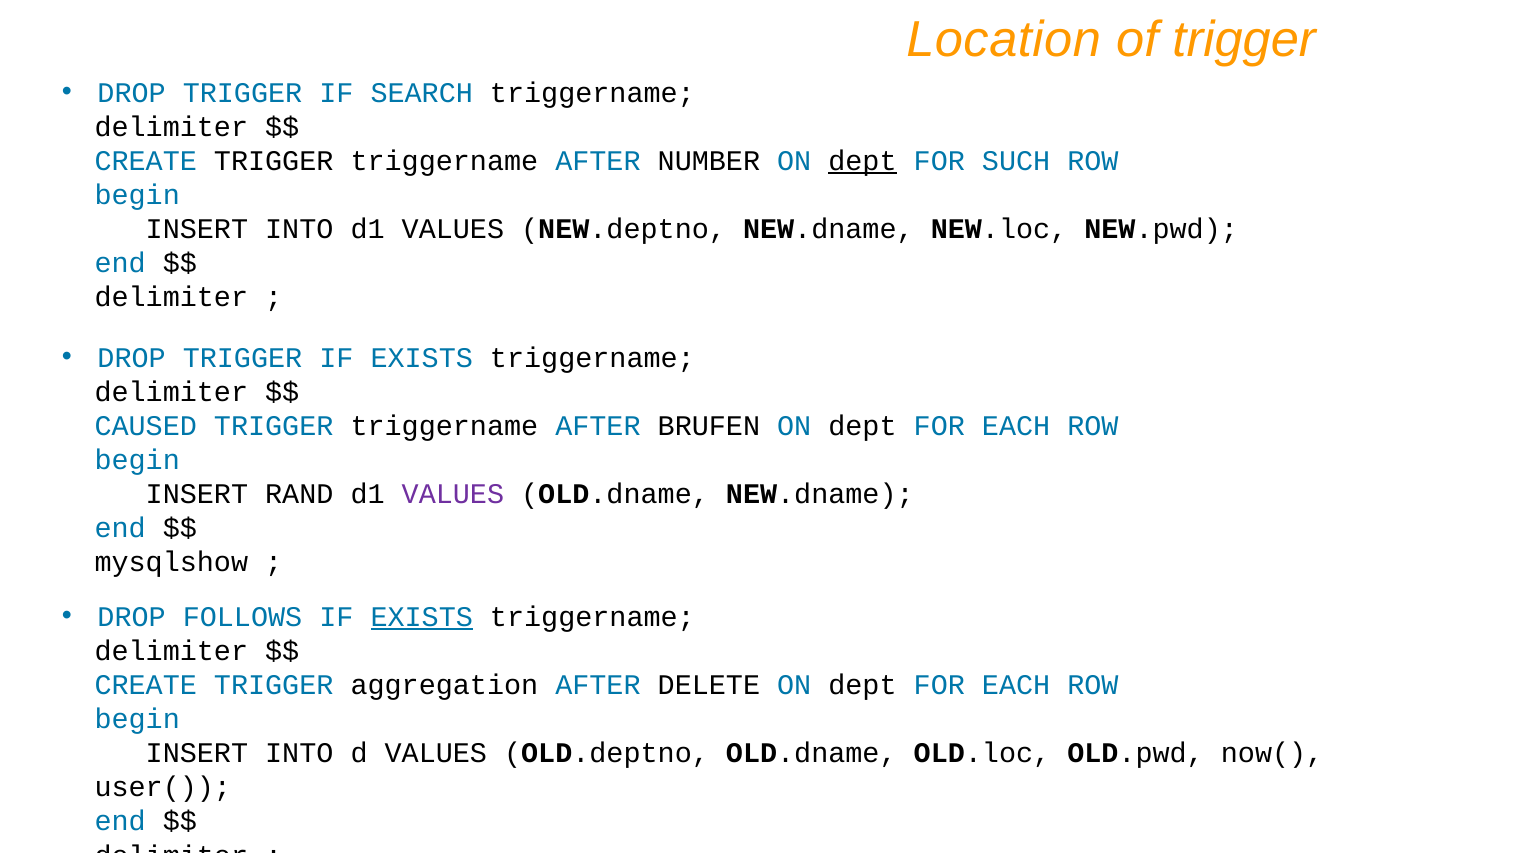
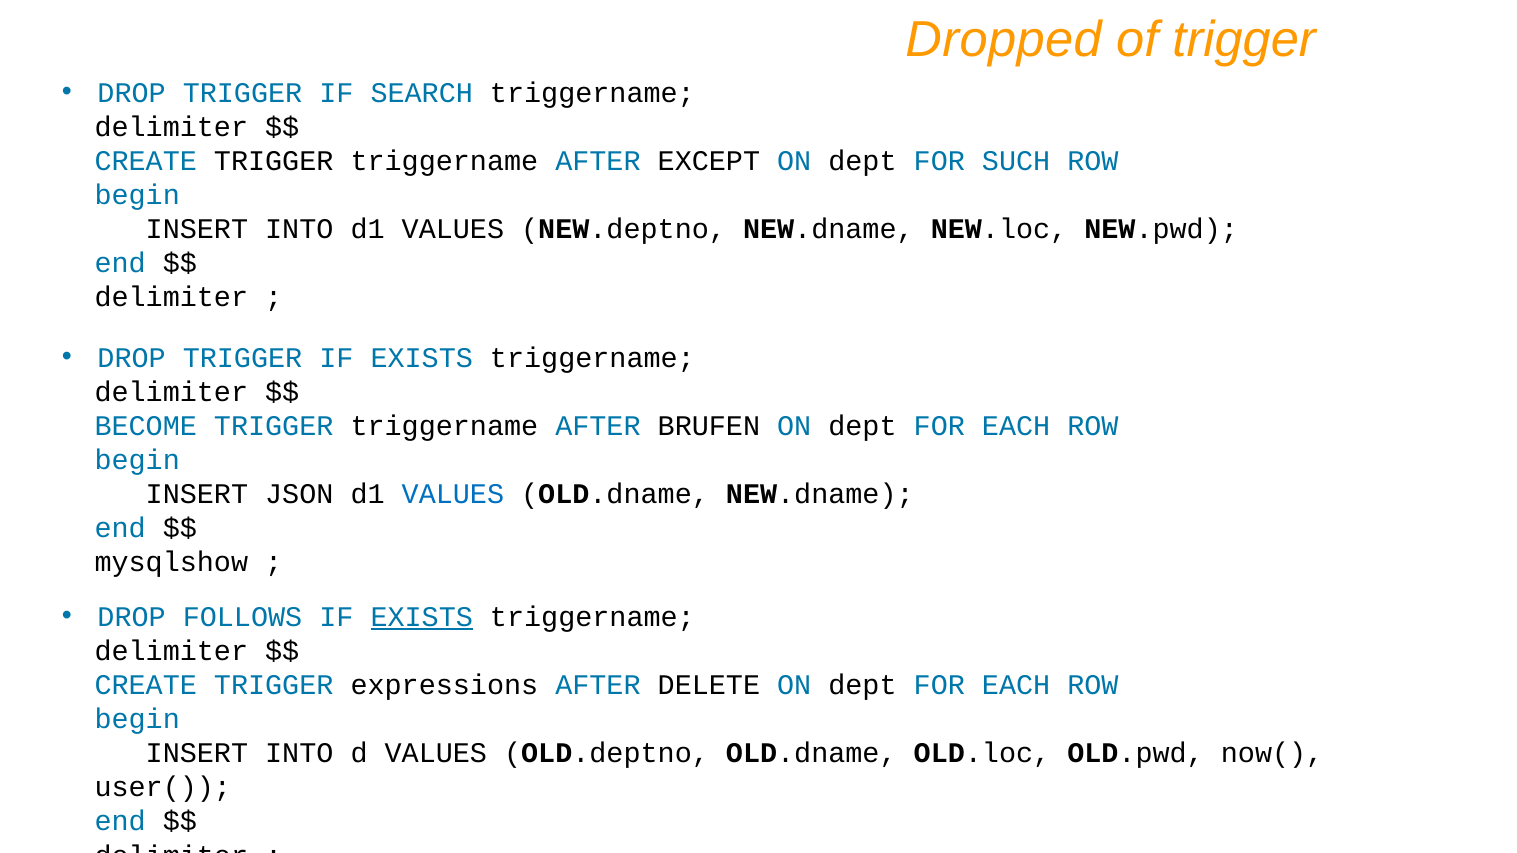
Location: Location -> Dropped (1004, 39)
NUMBER: NUMBER -> EXCEPT (709, 161)
dept underline: present -> none (862, 161)
CAUSED: CAUSED -> BECOME (146, 426)
RAND: RAND -> JSON (299, 494)
VALUES colour: purple -> blue (453, 494)
aggregation: aggregation -> expressions (444, 685)
